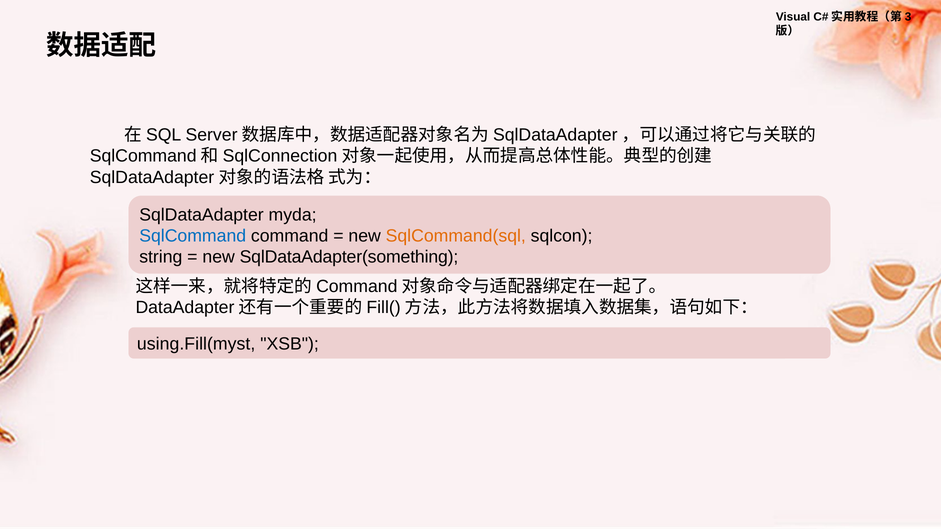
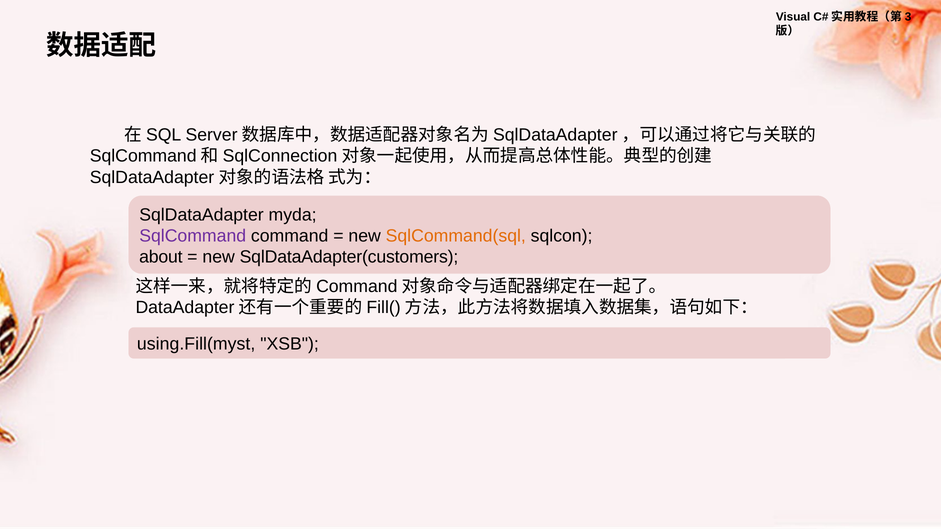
SqlCommand colour: blue -> purple (193, 236)
string: string -> about (161, 257)
SqlDataAdapter(something: SqlDataAdapter(something -> SqlDataAdapter(customers (349, 257)
